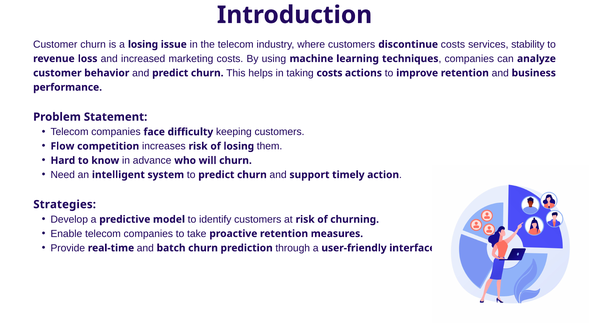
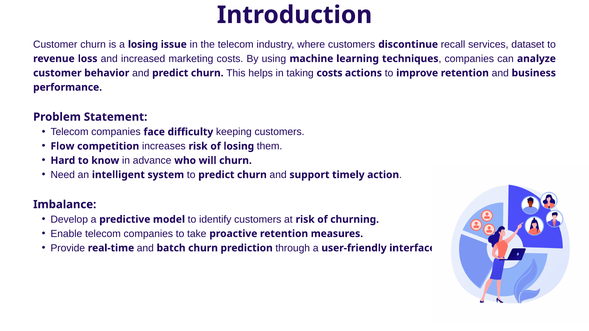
discontinue costs: costs -> recall (453, 44)
stability: stability -> dataset (528, 44)
Strategies: Strategies -> Imbalance (65, 205)
